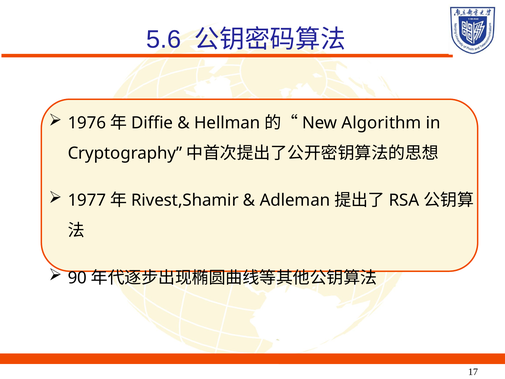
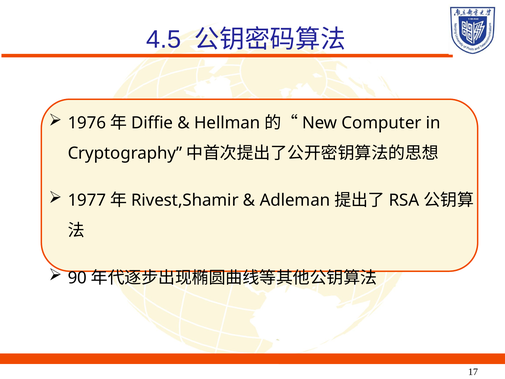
5.6: 5.6 -> 4.5 (164, 39)
Algorithm: Algorithm -> Computer (382, 123)
